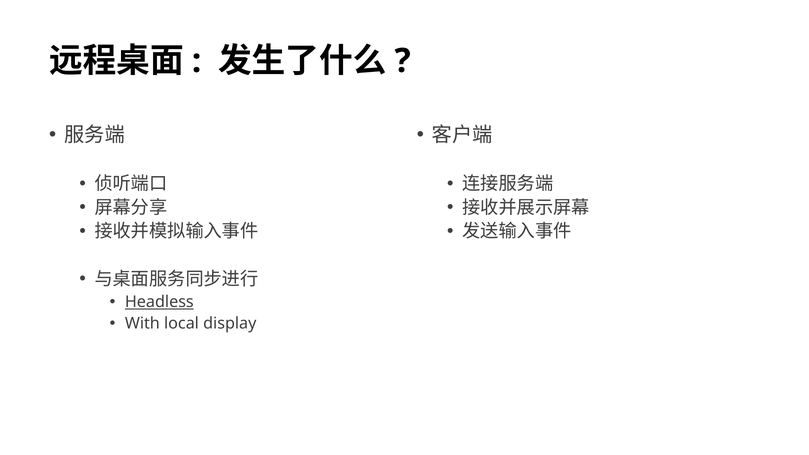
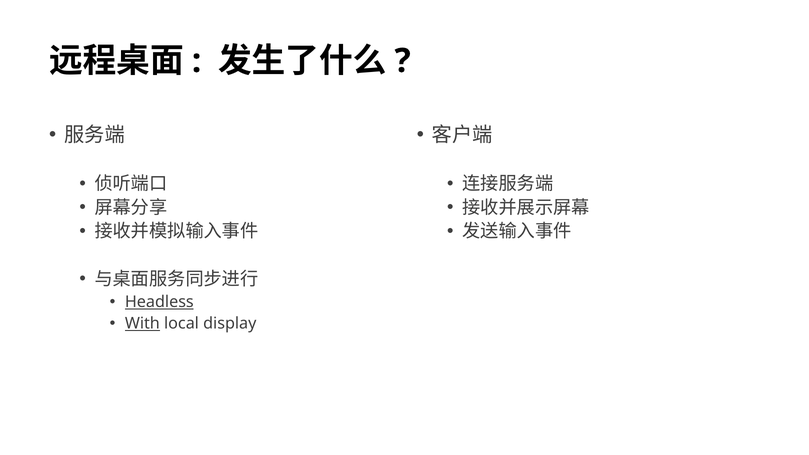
With underline: none -> present (142, 324)
